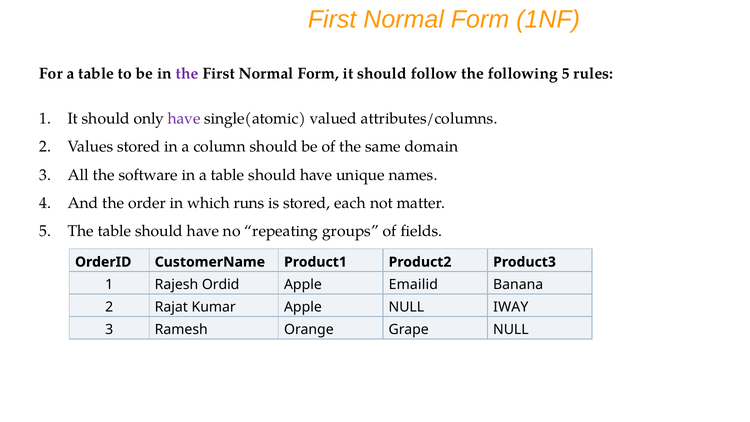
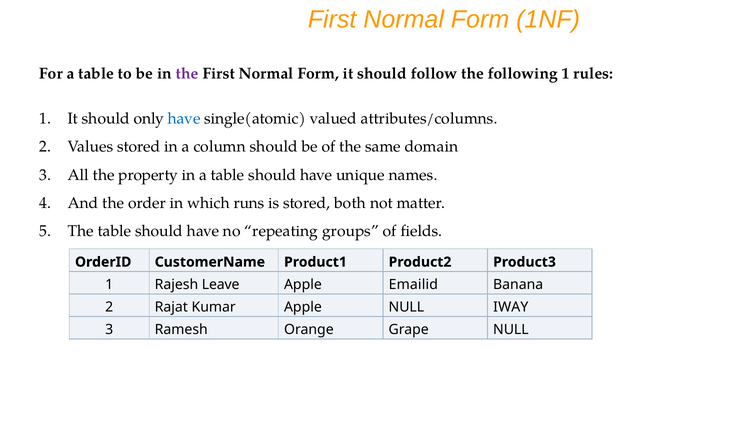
following 5: 5 -> 1 (566, 74)
have colour: purple -> blue (184, 119)
software: software -> property (148, 175)
each: each -> both (350, 203)
Ordid: Ordid -> Leave (221, 284)
